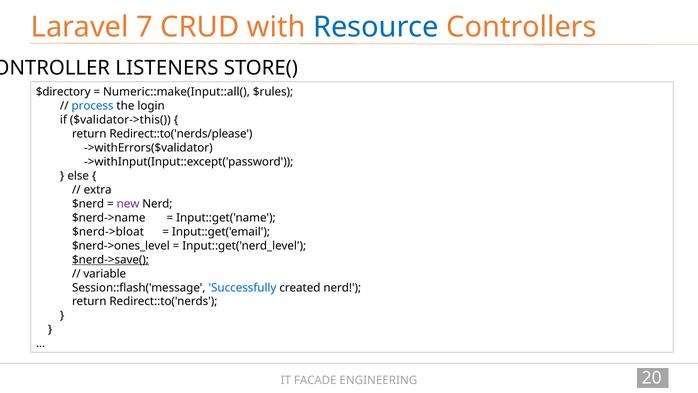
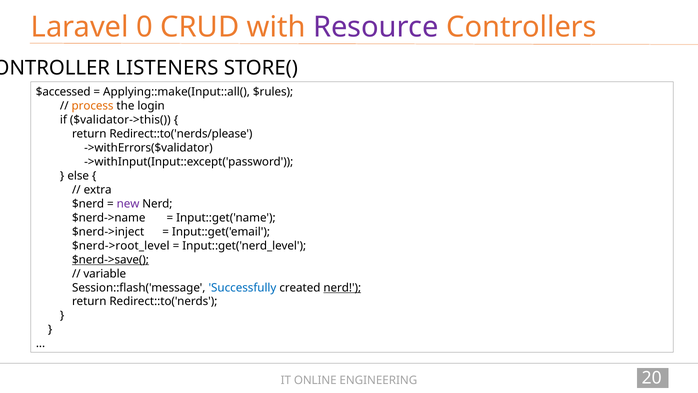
7: 7 -> 0 (145, 27)
Resource colour: blue -> purple (376, 27)
$directory: $directory -> $accessed (63, 92)
Numeric::make(Input::all(: Numeric::make(Input::all( -> Applying::make(Input::all( (177, 92)
process colour: blue -> orange (93, 106)
$nerd->bloat: $nerd->bloat -> $nerd->inject (108, 232)
$nerd->ones_level: $nerd->ones_level -> $nerd->root_level (121, 246)
nerd underline: none -> present (342, 287)
FACADE: FACADE -> ONLINE (315, 380)
